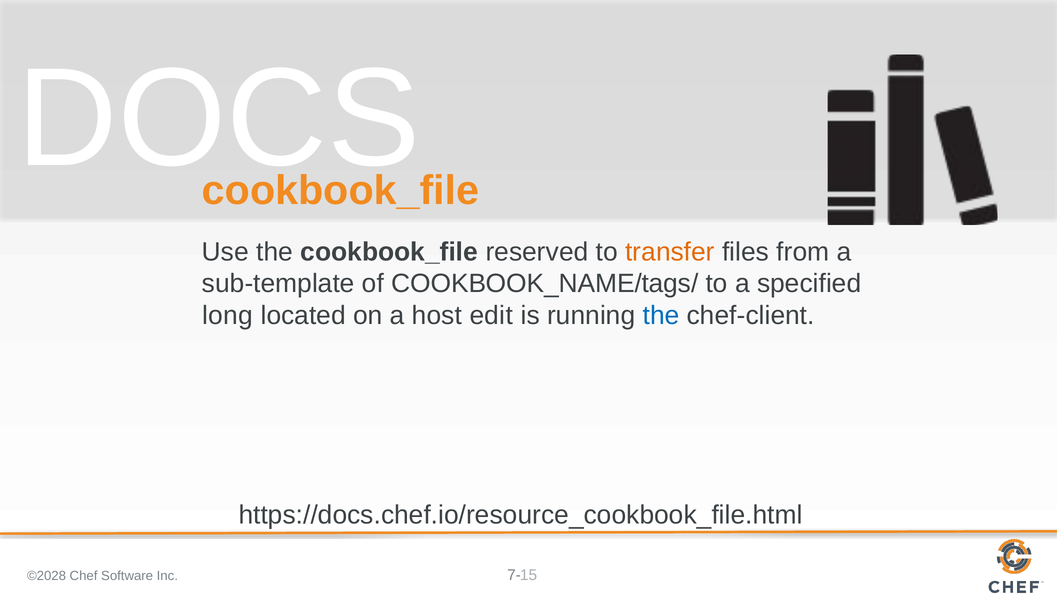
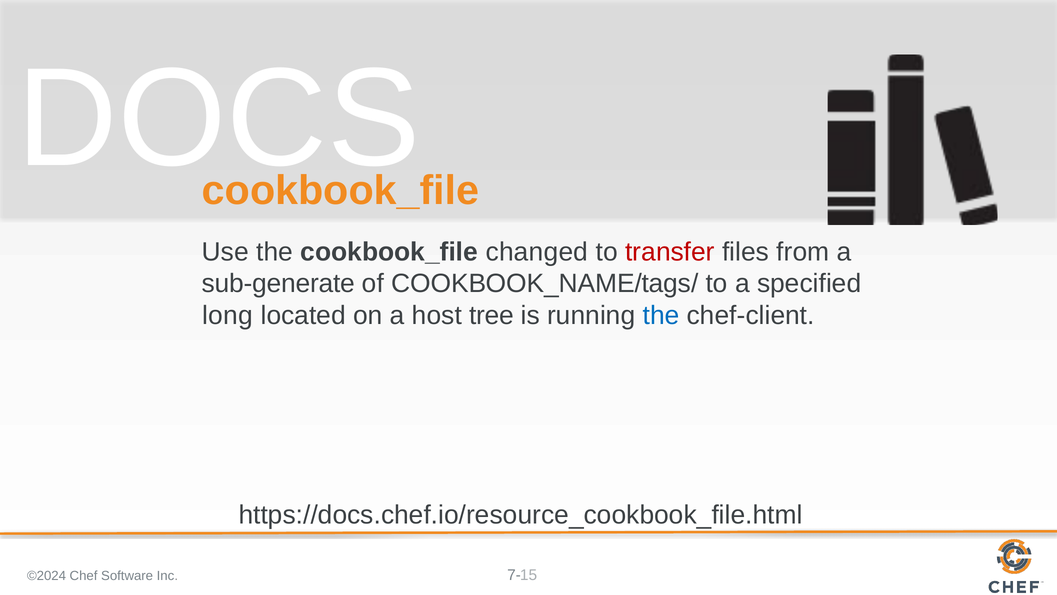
reserved: reserved -> changed (537, 252)
transfer colour: orange -> red (670, 252)
sub-template: sub-template -> sub-generate (278, 283)
edit: edit -> tree (491, 315)
©2028: ©2028 -> ©2024 (47, 575)
